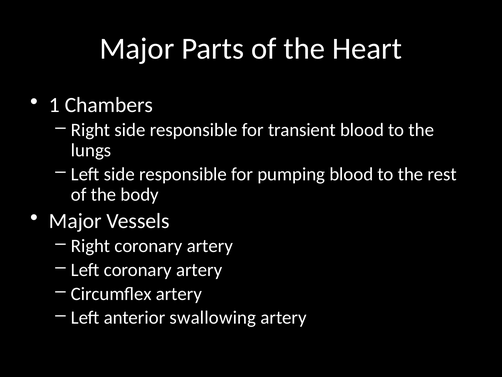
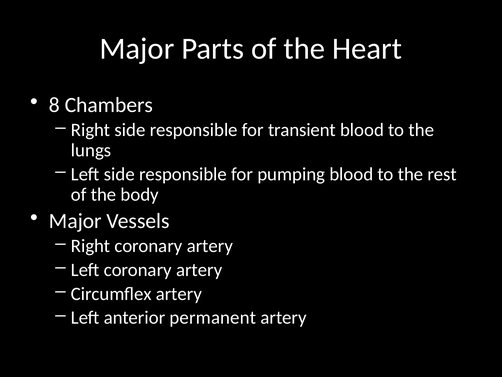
1: 1 -> 8 (54, 105)
swallowing: swallowing -> permanent (213, 317)
